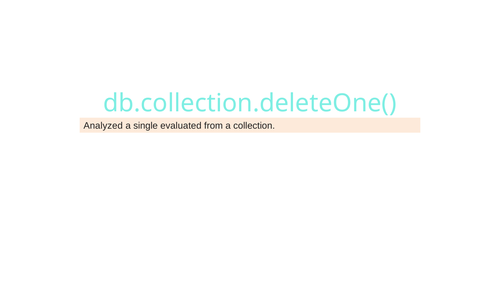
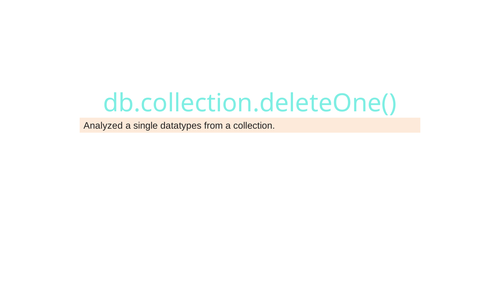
evaluated: evaluated -> datatypes (181, 126)
